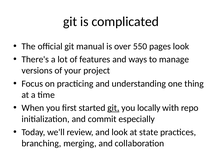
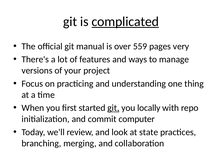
complicated underline: none -> present (125, 21)
550: 550 -> 559 (140, 46)
pages look: look -> very (181, 46)
especially: especially -> computer (137, 119)
